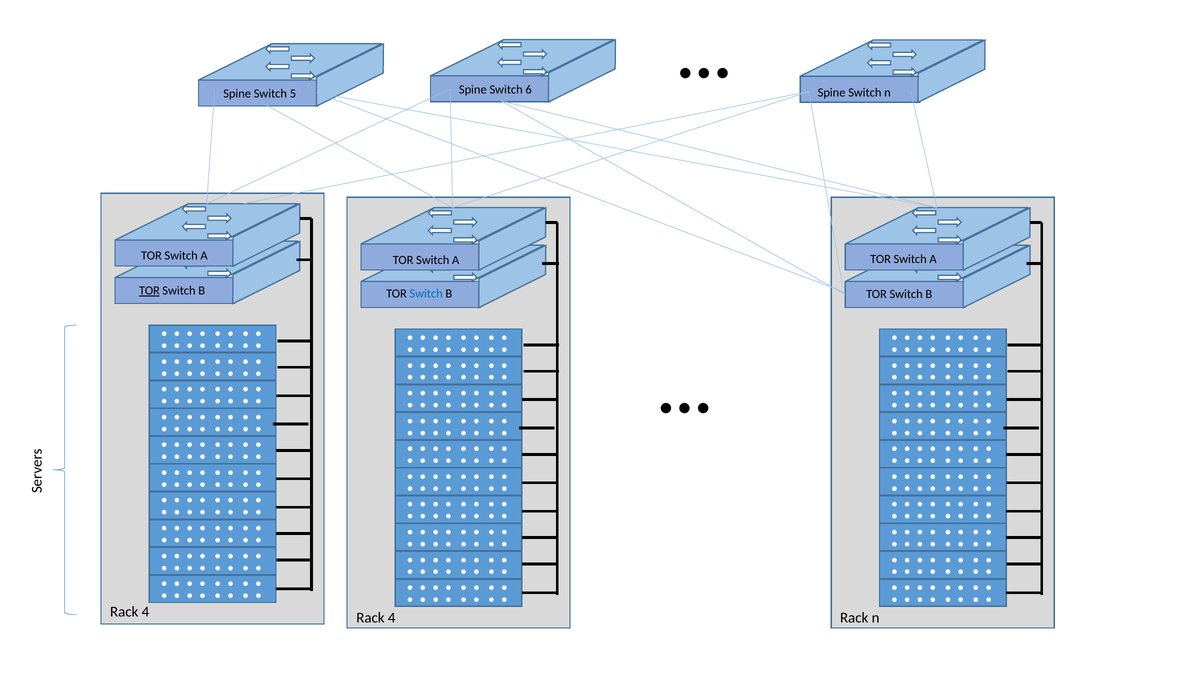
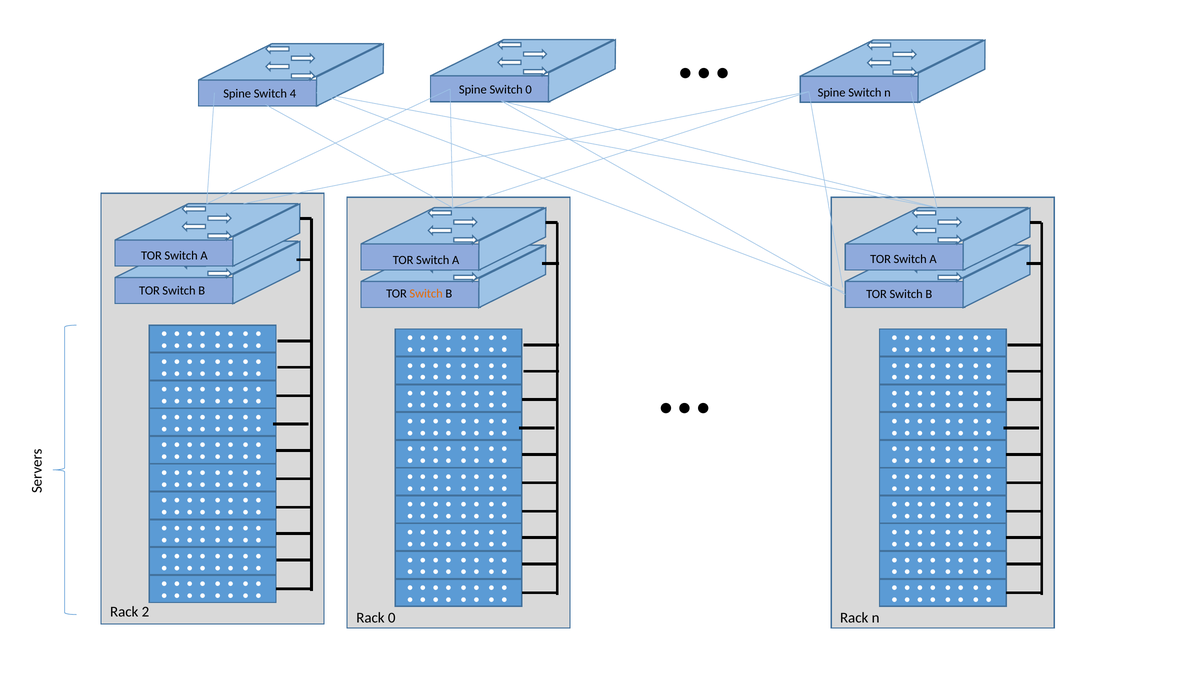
5: 5 -> 4 (293, 94)
Switch 6: 6 -> 0 (529, 90)
TOR underline: present -> none (149, 291)
Switch colour: blue -> orange (426, 293)
4: 4 -> 2 (146, 612)
4: 4 -> 0 (392, 618)
